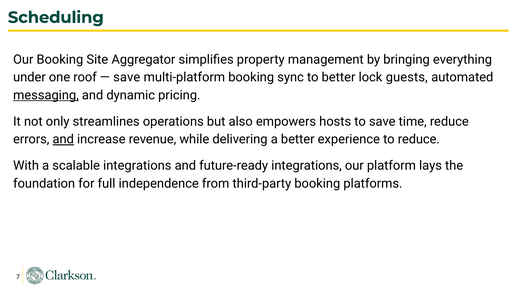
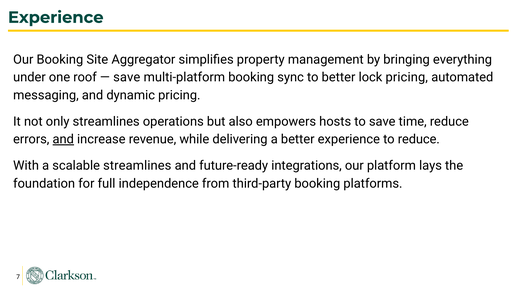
Scheduling: Scheduling -> Experience (56, 17)
lock guests: guests -> pricing (407, 77)
messaging underline: present -> none (46, 95)
scalable integrations: integrations -> streamlines (137, 165)
